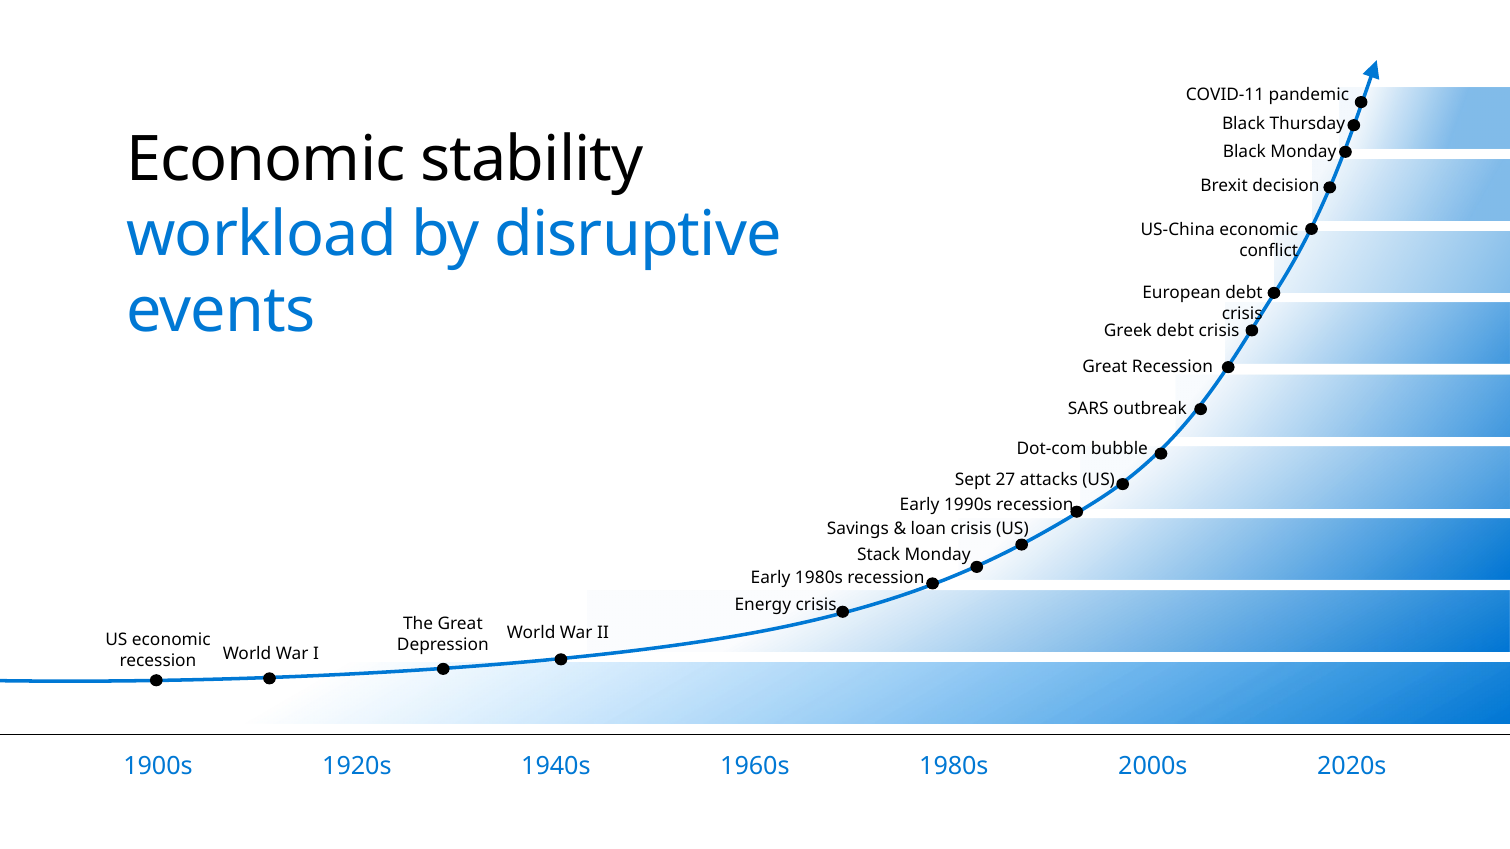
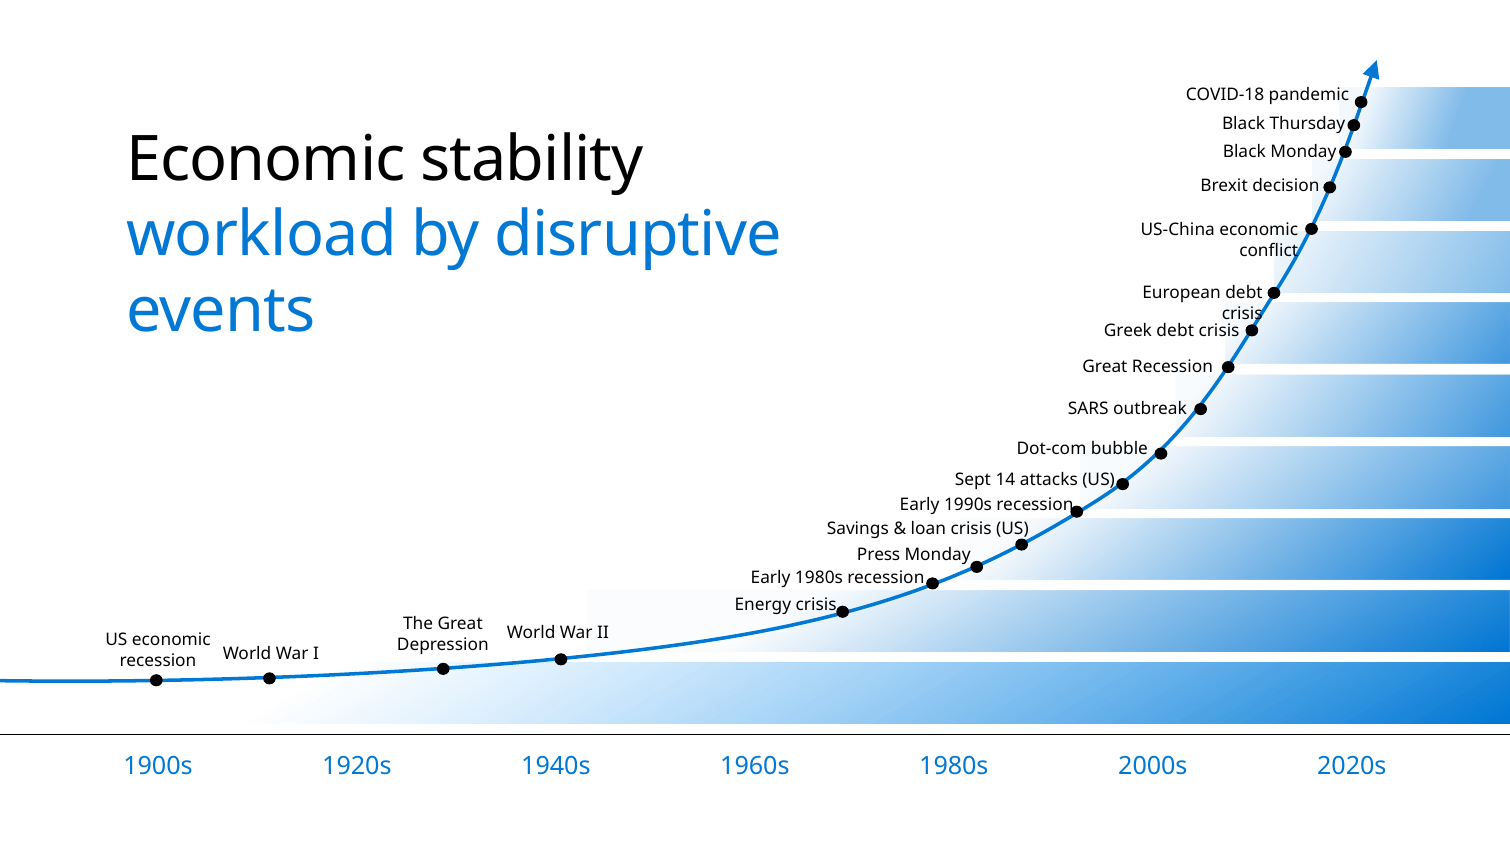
COVID-11: COVID-11 -> COVID-18 (1225, 95)
27: 27 -> 14 (1005, 480)
Stack: Stack -> Press (879, 555)
